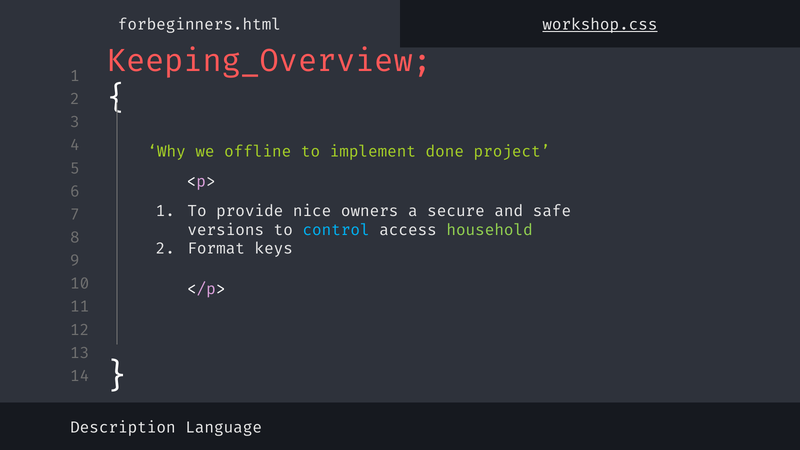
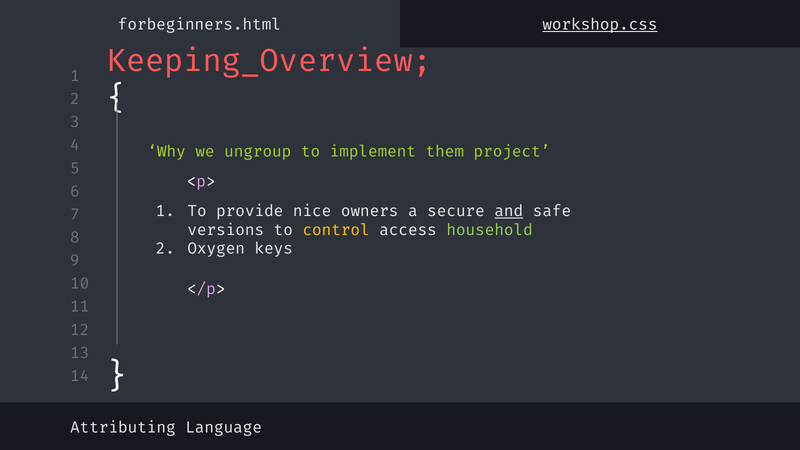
offline: offline -> ungroup (258, 152)
done: done -> them (445, 152)
and underline: none -> present (509, 211)
control colour: light blue -> yellow (336, 230)
Format: Format -> Oxygen (216, 249)
Description: Description -> Attributing (123, 427)
